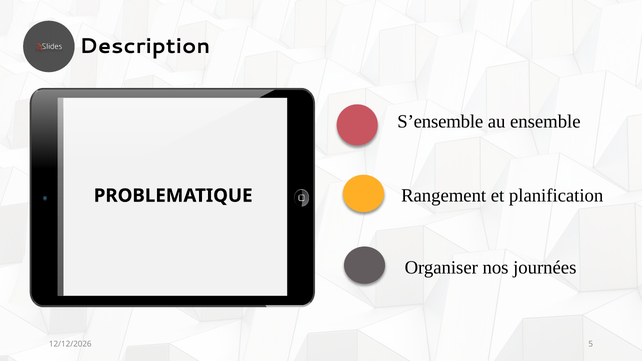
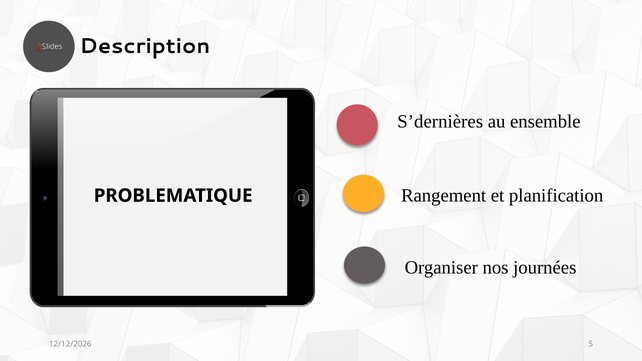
S’ensemble: S’ensemble -> S’dernières (440, 122)
